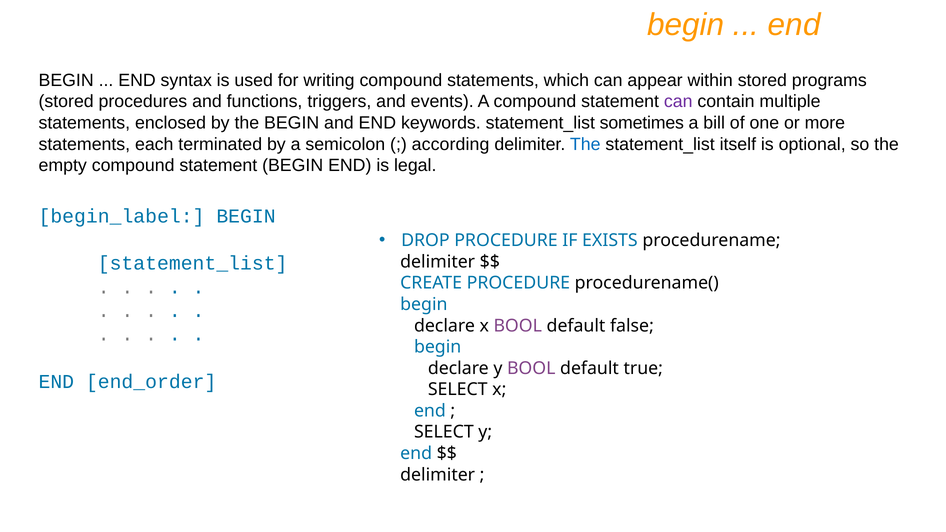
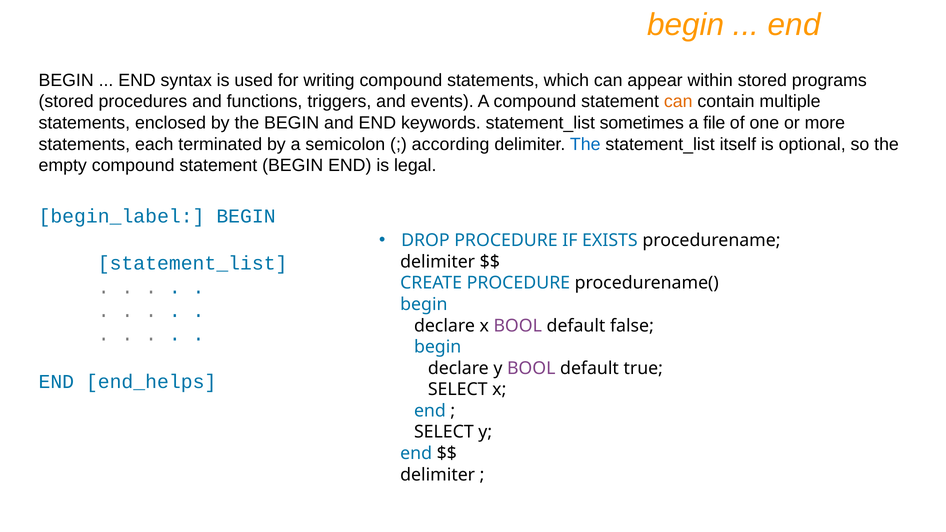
can colour: purple -> orange (678, 102)
bill: bill -> file (714, 123)
end_order: end_order -> end_helps (151, 382)
